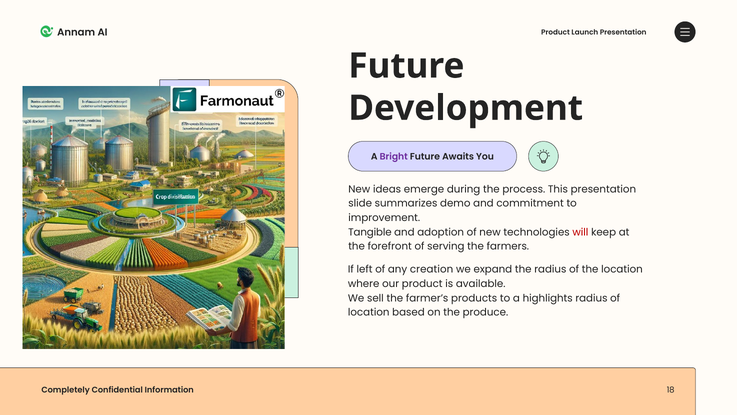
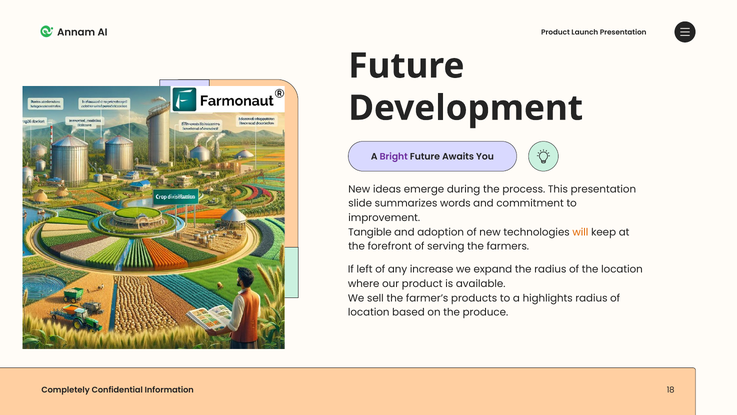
demo: demo -> words (455, 203)
will colour: red -> orange (580, 232)
creation: creation -> increase (432, 269)
